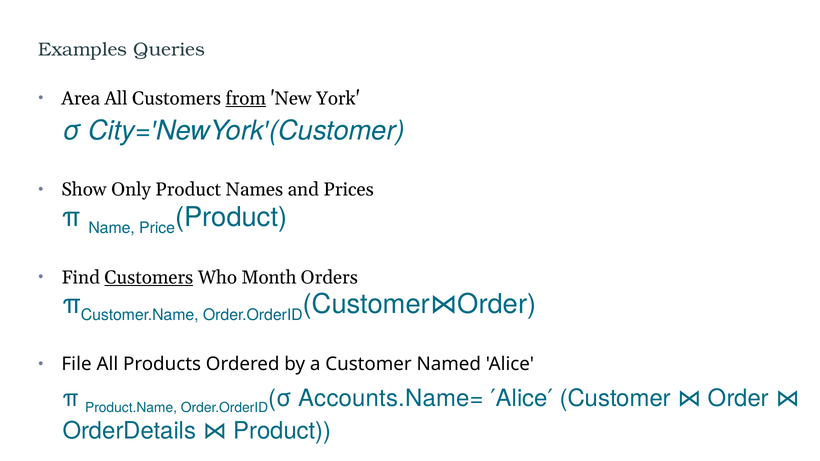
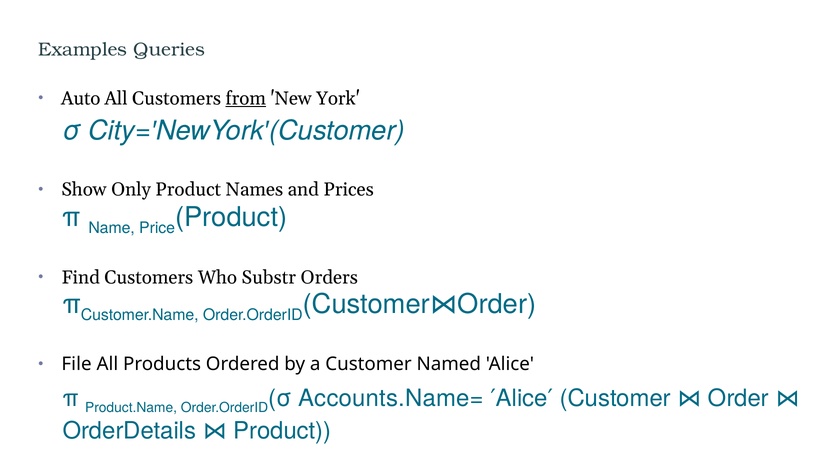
Area: Area -> Auto (81, 98)
Customers underline: present -> none (149, 278)
Month: Month -> Substr (269, 278)
